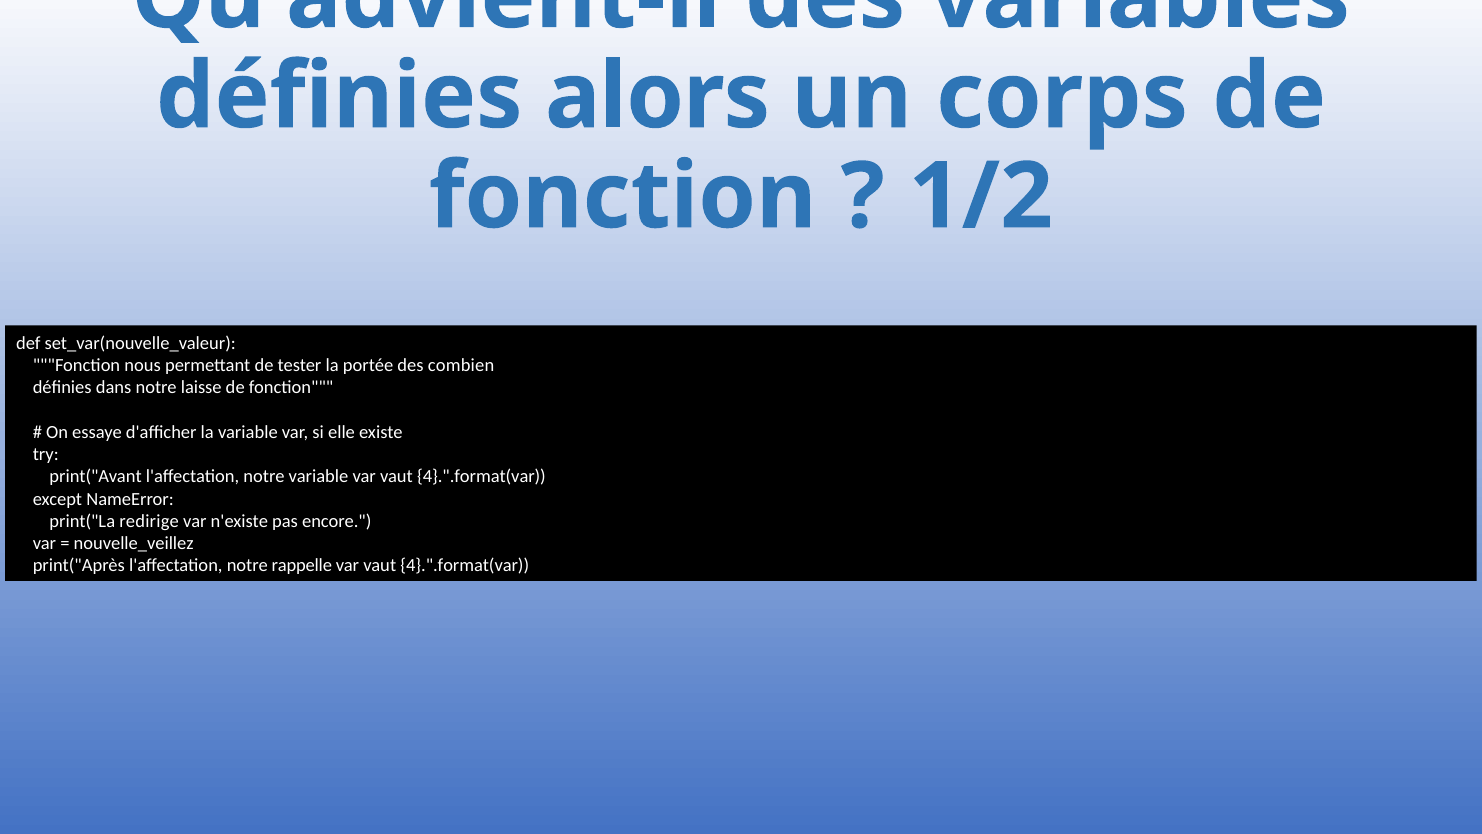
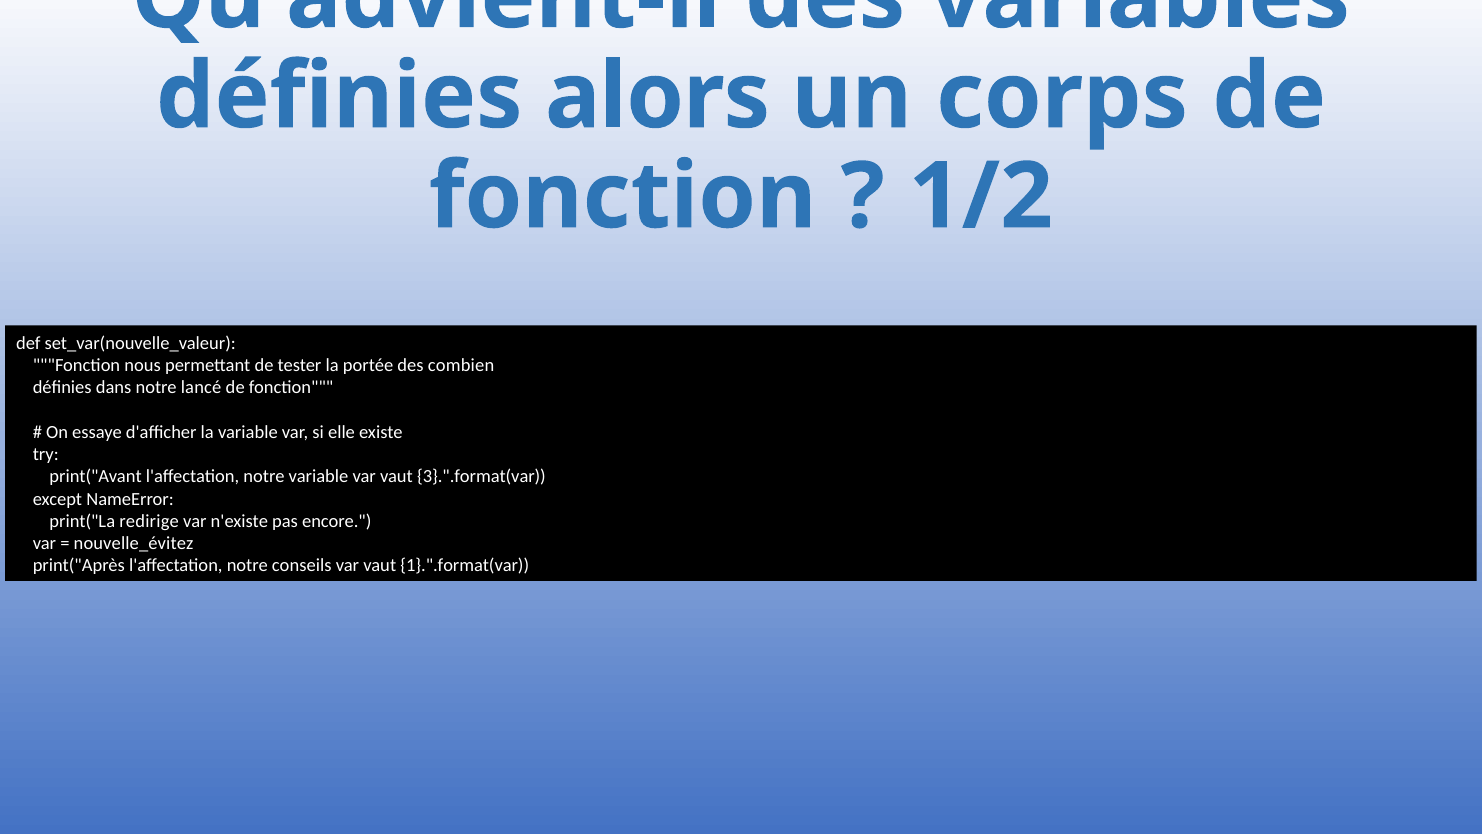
laisse: laisse -> lancé (201, 388)
variable var vaut 4}.".format(var: 4}.".format(var -> 3}.".format(var (481, 477)
nouvelle_veillez: nouvelle_veillez -> nouvelle_évitez (134, 543)
rappelle: rappelle -> conseils (302, 565)
4}.".format(var: 4}.".format(var -> 1}.".format(var (465, 565)
